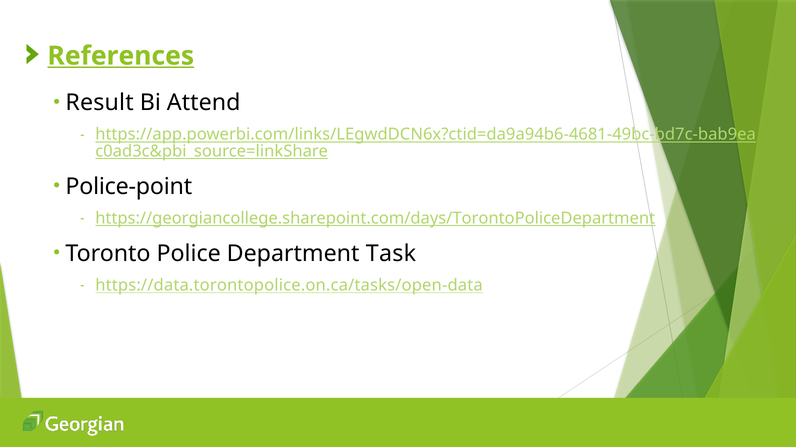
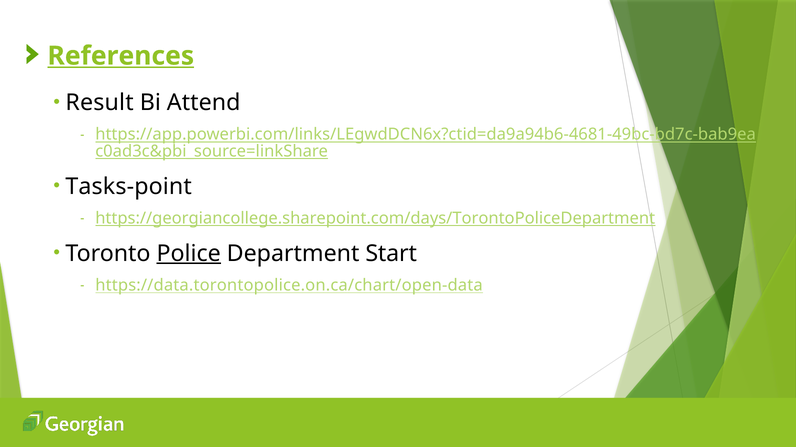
Police-point: Police-point -> Tasks-point (129, 187)
Police underline: none -> present (189, 254)
Task: Task -> Start (391, 254)
https://data.torontopolice.on.ca/tasks/open-data: https://data.torontopolice.on.ca/tasks/open-data -> https://data.torontopolice.on.ca/chart/open-data (289, 286)
